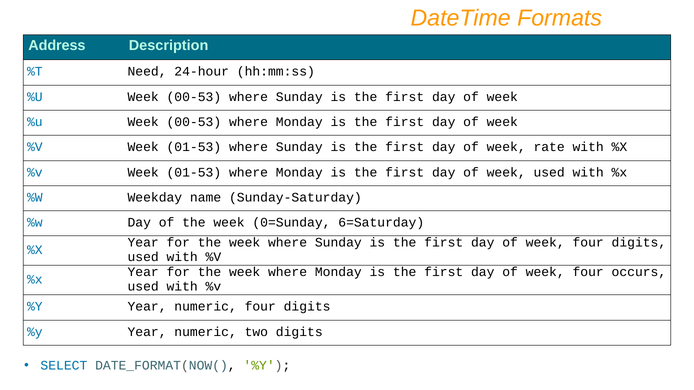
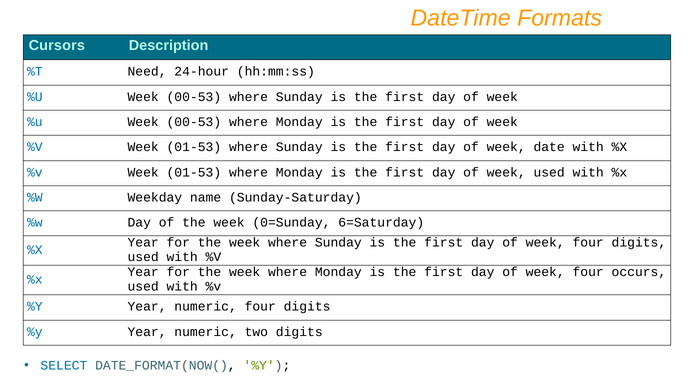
Address: Address -> Cursors (57, 46)
rate: rate -> date (549, 147)
